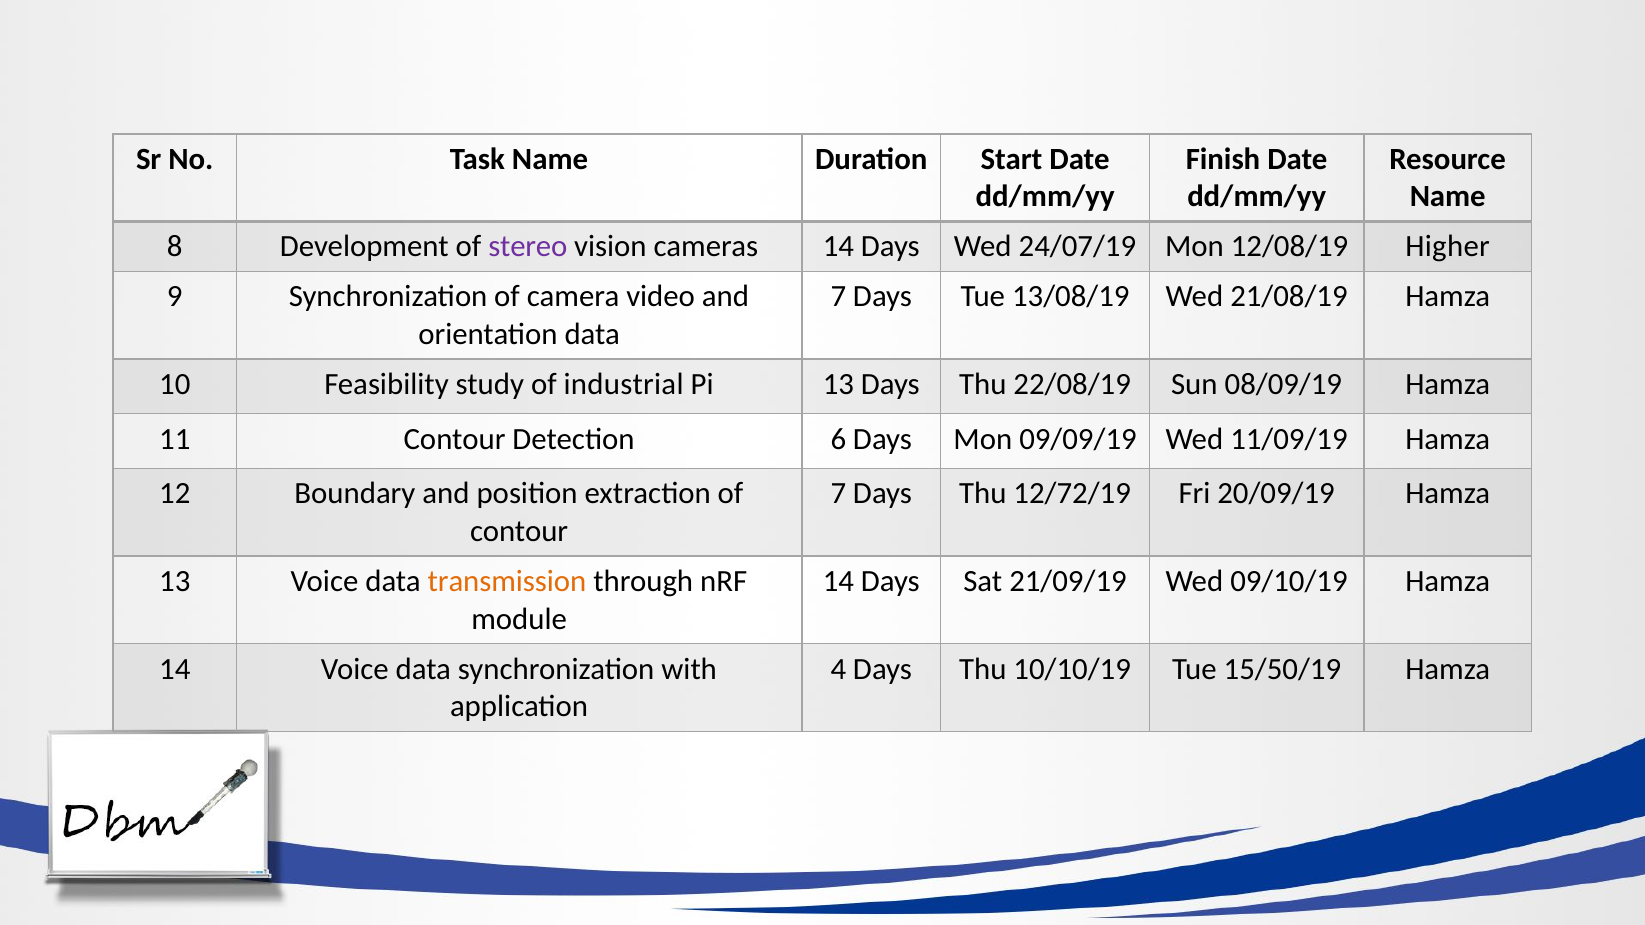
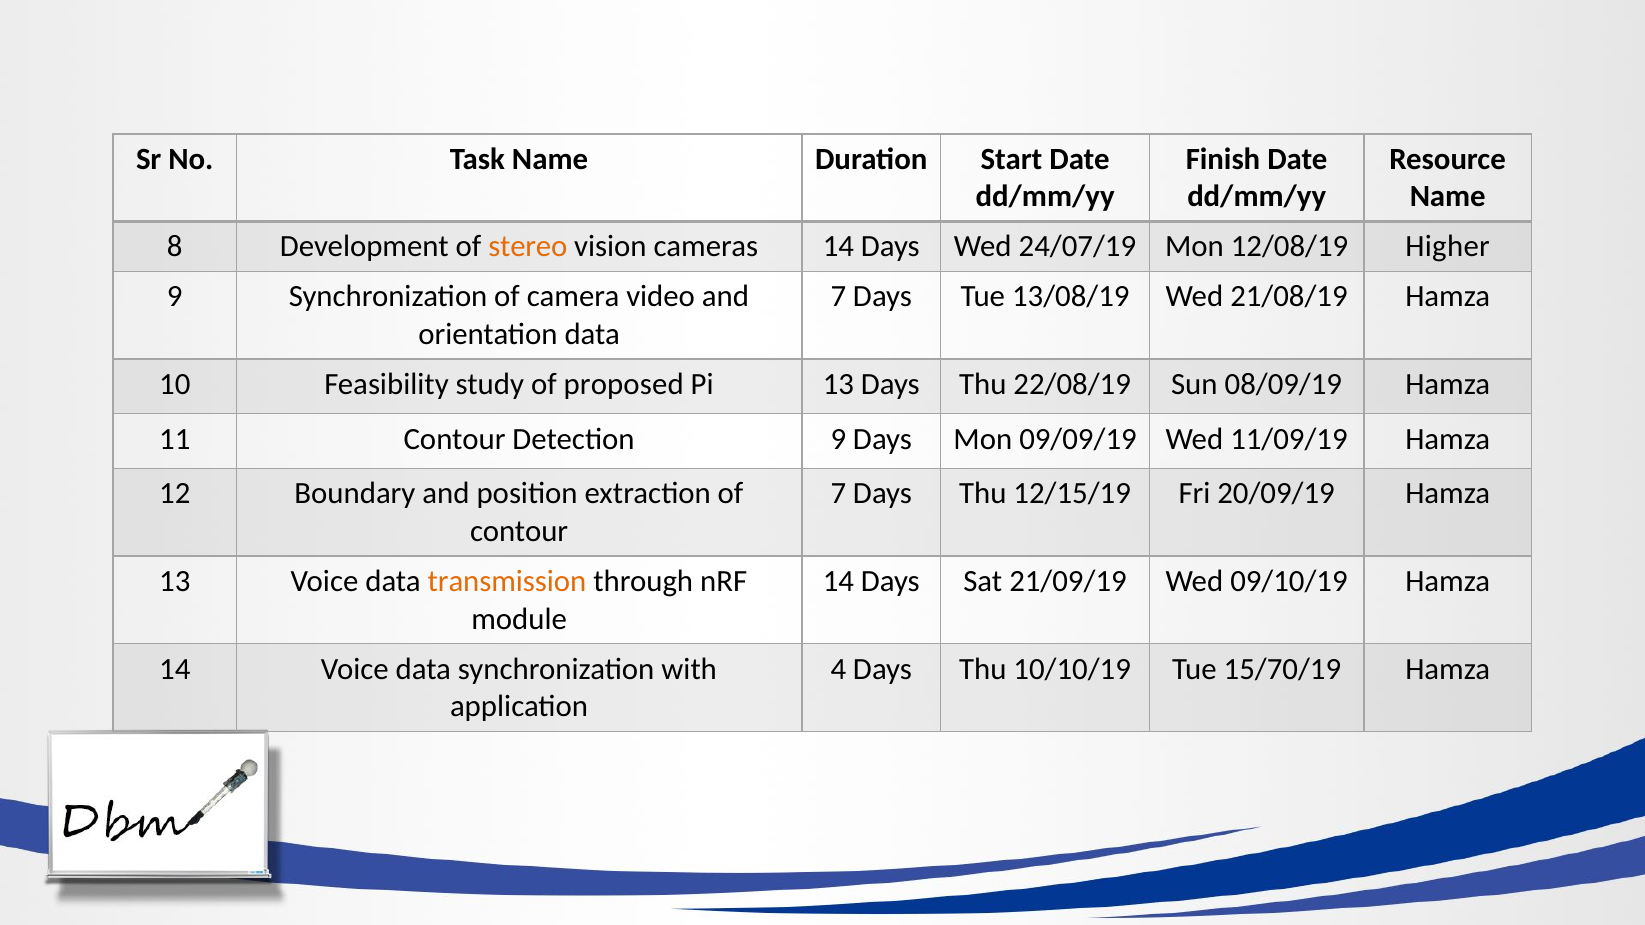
stereo colour: purple -> orange (528, 247)
industrial: industrial -> proposed (624, 385)
Detection 6: 6 -> 9 (838, 439)
12/72/19: 12/72/19 -> 12/15/19 (1072, 494)
15/50/19: 15/50/19 -> 15/70/19 (1282, 669)
